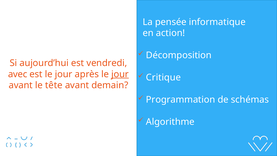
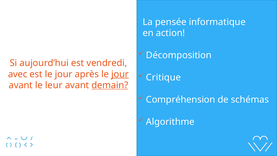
tête: tête -> leur (54, 85)
demain underline: none -> present (110, 85)
Programmation: Programmation -> Compréhension (181, 99)
